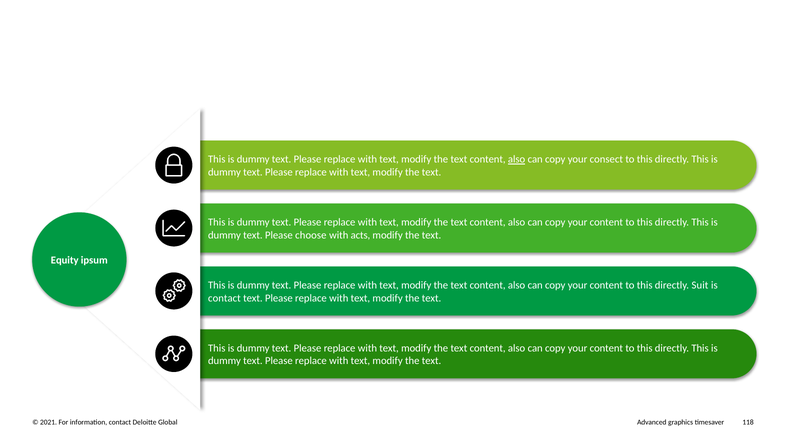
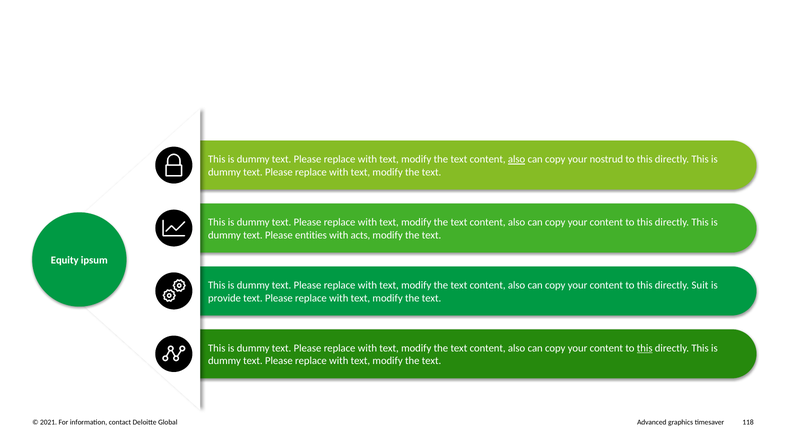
consect: consect -> nostrud (606, 159)
choose: choose -> entities (311, 235)
contact: contact -> provide (225, 298)
this underline: none -> present (645, 348)
